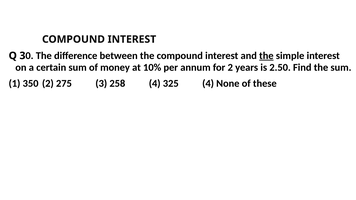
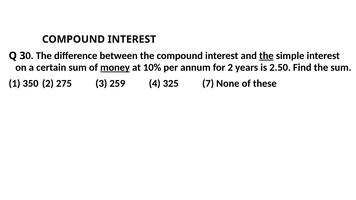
money underline: none -> present (115, 67)
258: 258 -> 259 (117, 84)
325 4: 4 -> 7 (208, 84)
